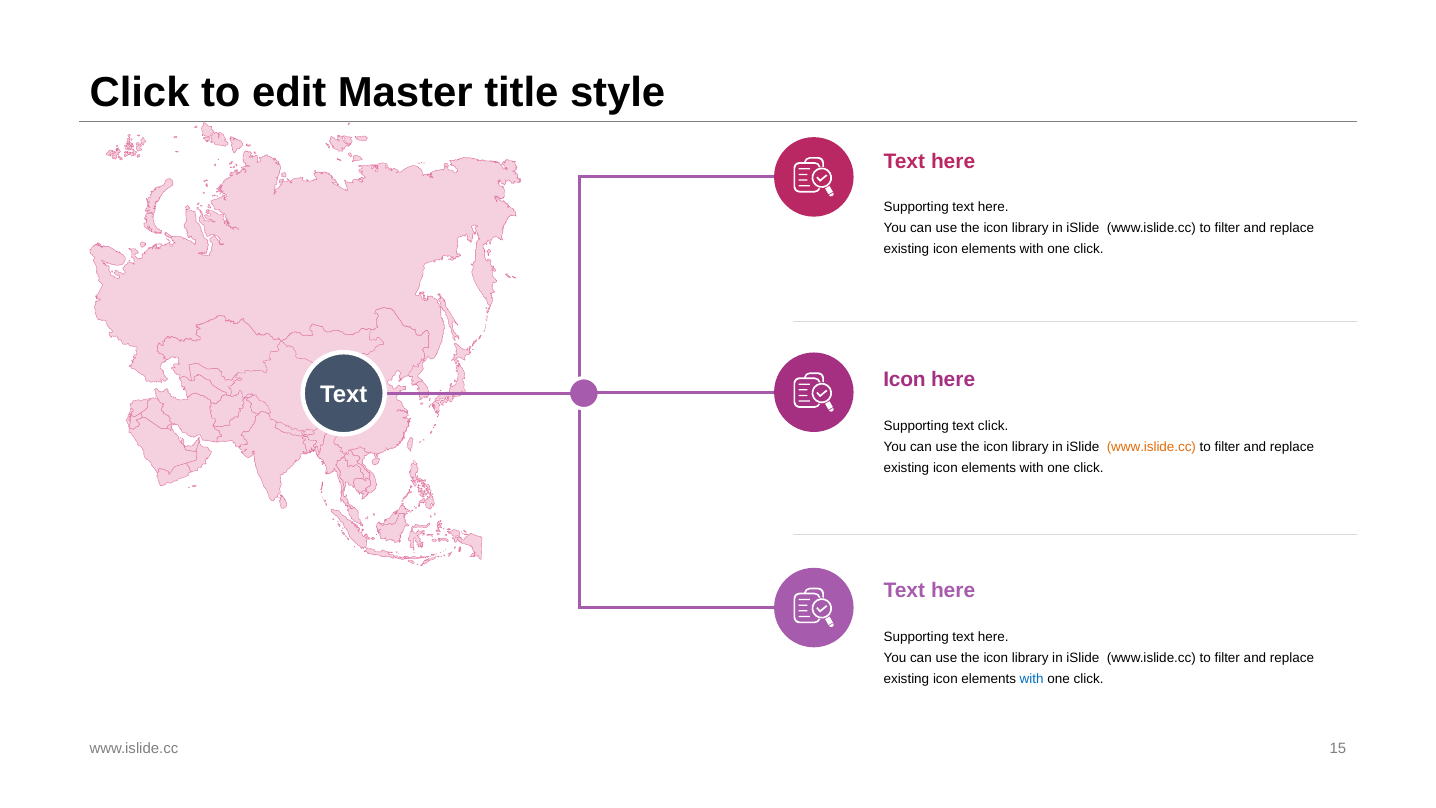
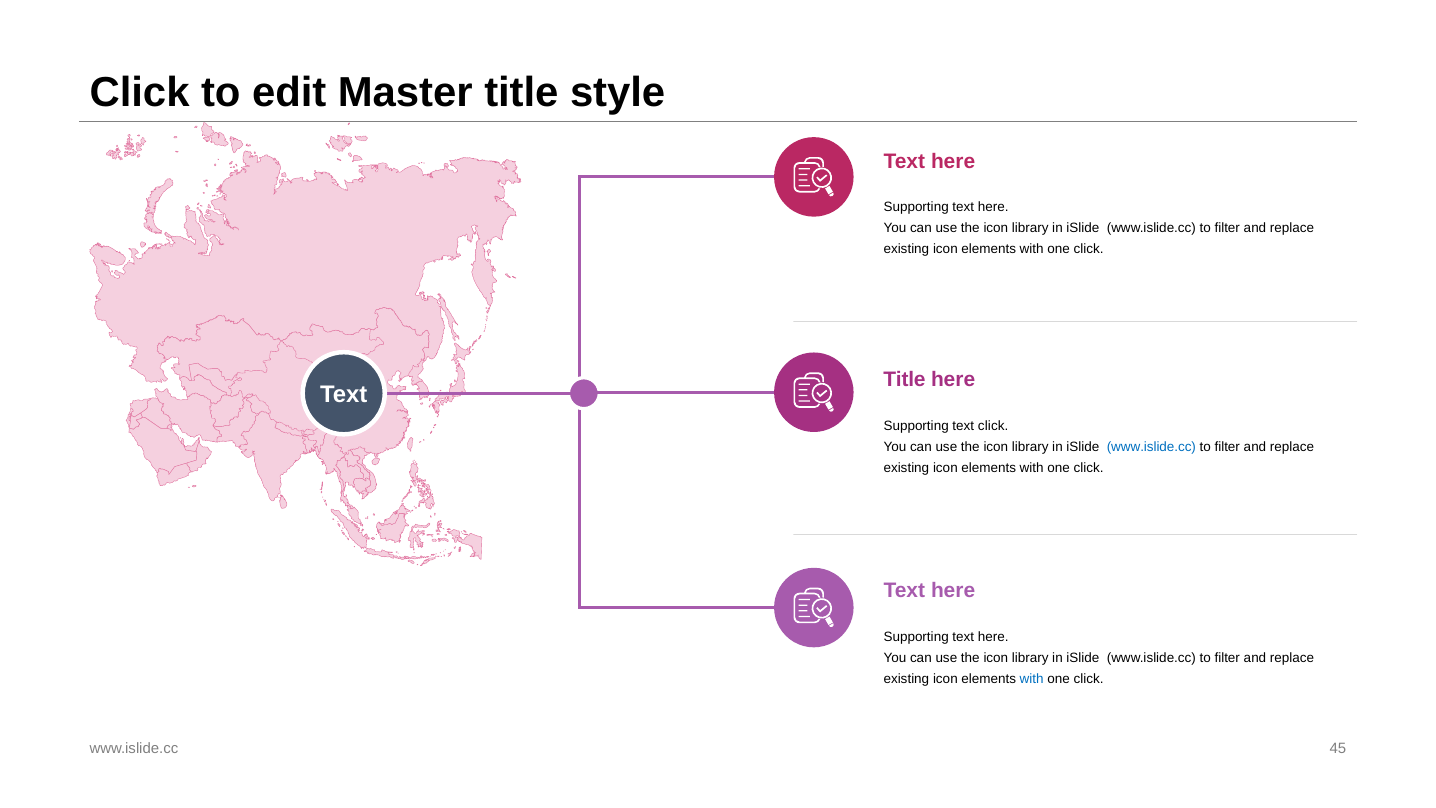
Icon: Icon -> Title (904, 380)
www.islide.cc colour: orange -> blue (1151, 446)
15: 15 -> 45 (1338, 748)
